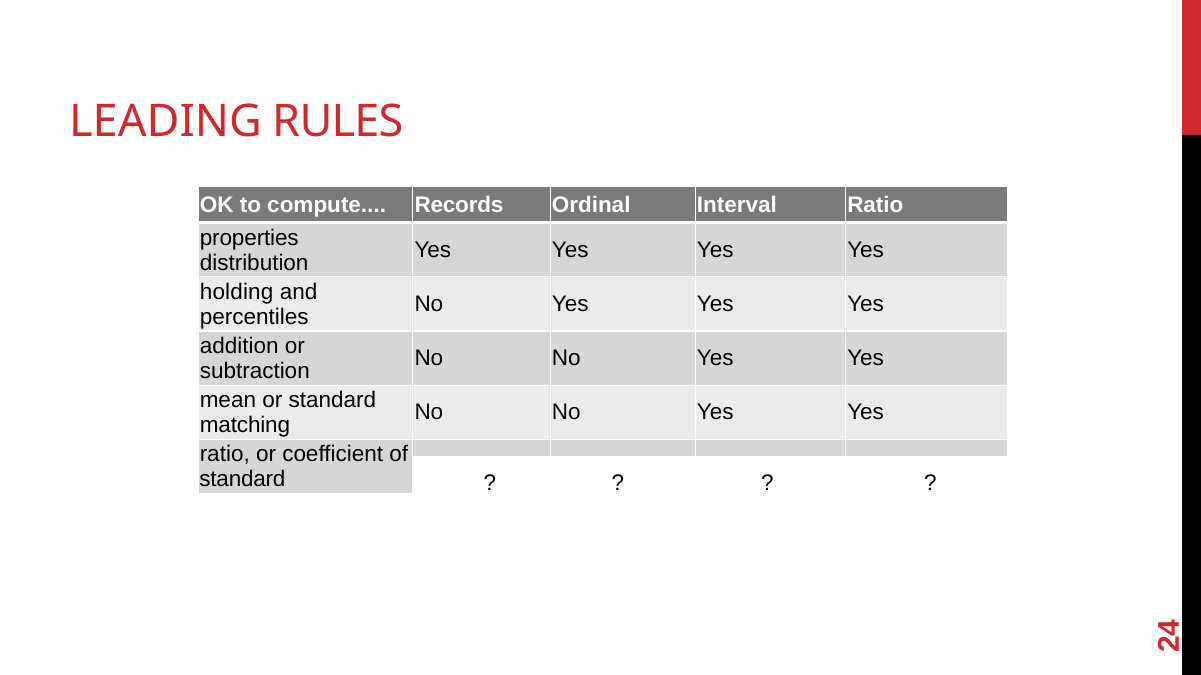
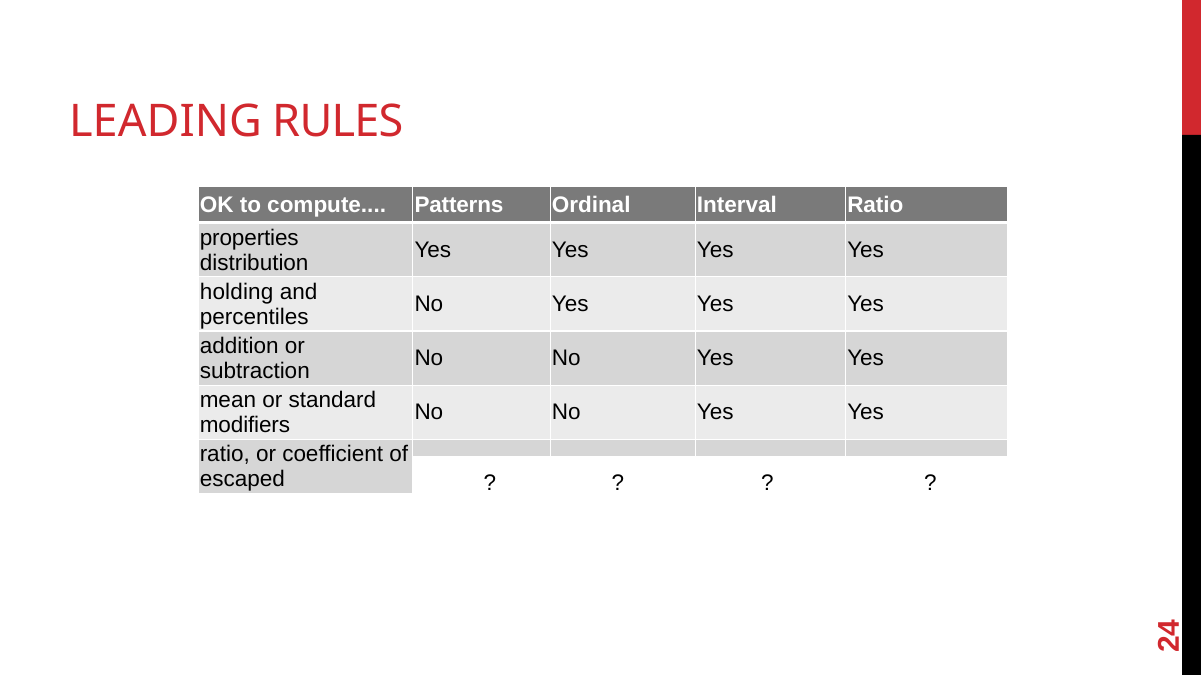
Records: Records -> Patterns (459, 205)
matching: matching -> modifiers (245, 425)
standard: standard -> escaped (242, 480)
